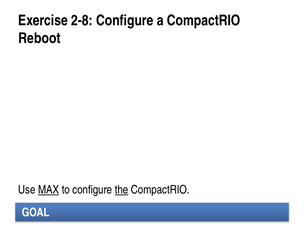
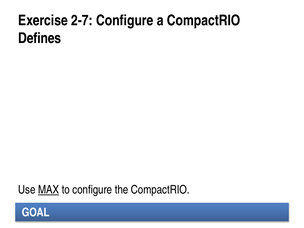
2-8: 2-8 -> 2-7 (82, 21)
Reboot: Reboot -> Defines (40, 38)
the underline: present -> none (122, 190)
